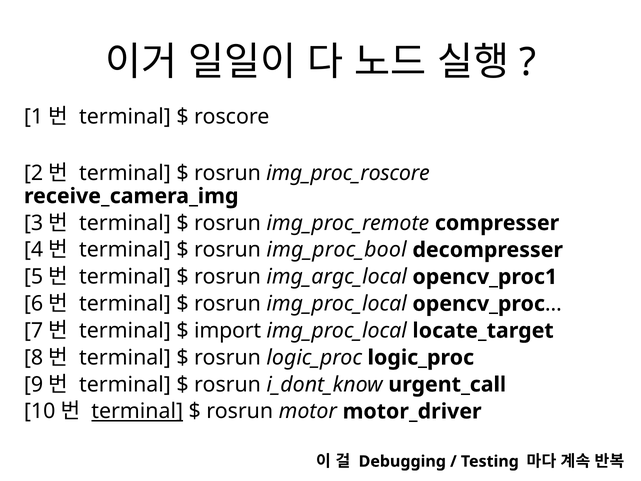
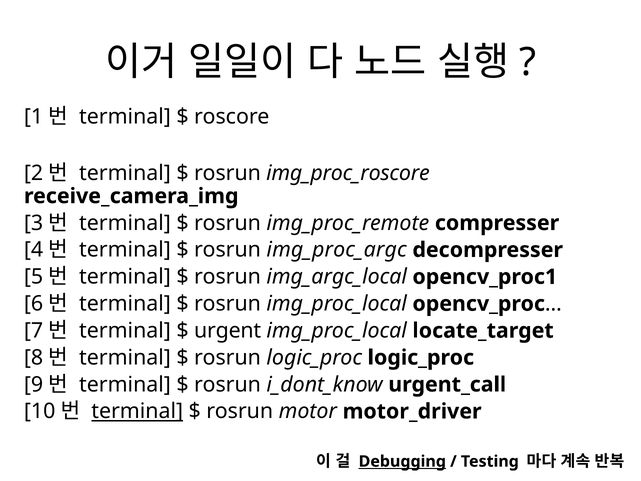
img_proc_bool: img_proc_bool -> img_proc_argc (337, 250)
import: import -> urgent (228, 331)
Debugging underline: none -> present (402, 461)
